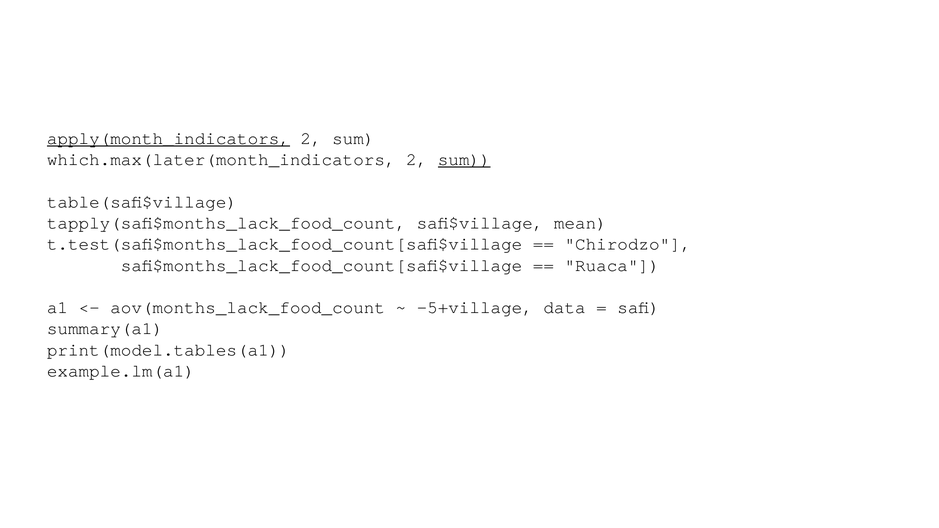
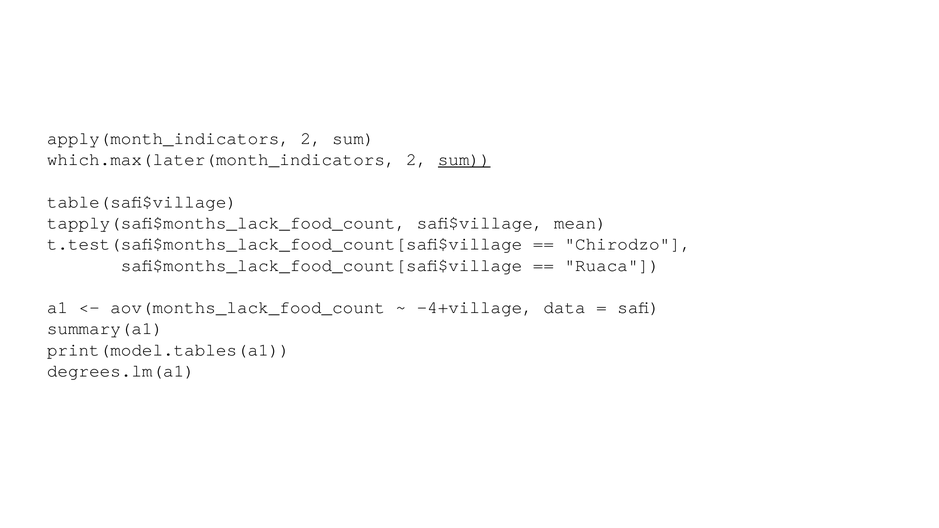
apply(month_indicators underline: present -> none (168, 139)
-5+village: -5+village -> -4+village (475, 308)
example.lm(a1: example.lm(a1 -> degrees.lm(a1 (121, 371)
